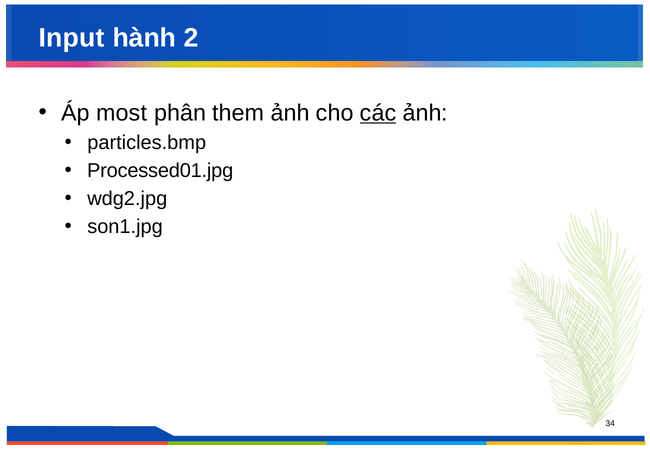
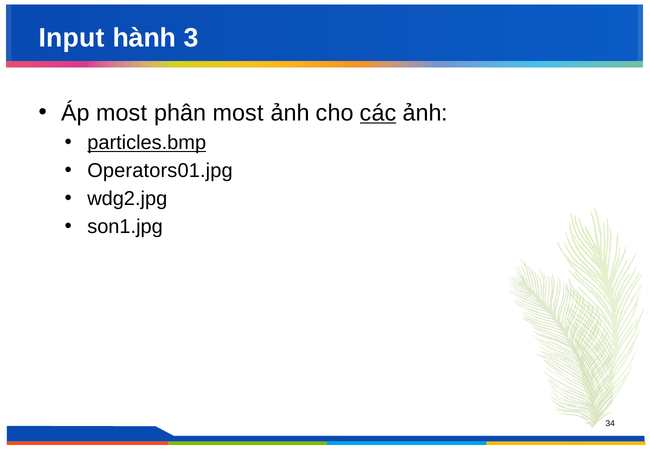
2: 2 -> 3 (191, 38)
phân them: them -> most (238, 113)
particles.bmp underline: none -> present (147, 143)
Processed01.jpg: Processed01.jpg -> Operators01.jpg (160, 171)
